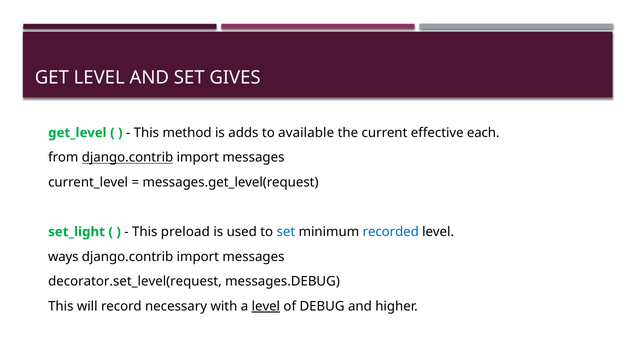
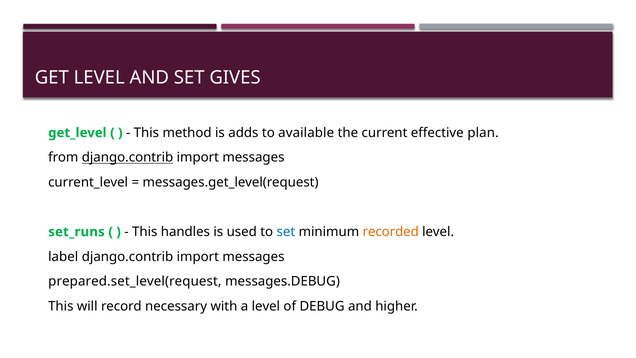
each: each -> plan (483, 133)
set_light: set_light -> set_runs (76, 232)
preload: preload -> handles (185, 232)
recorded colour: blue -> orange (391, 232)
ways: ways -> label (63, 256)
decorator.set_level(request: decorator.set_level(request -> prepared.set_level(request (135, 281)
level underline: present -> none (266, 306)
